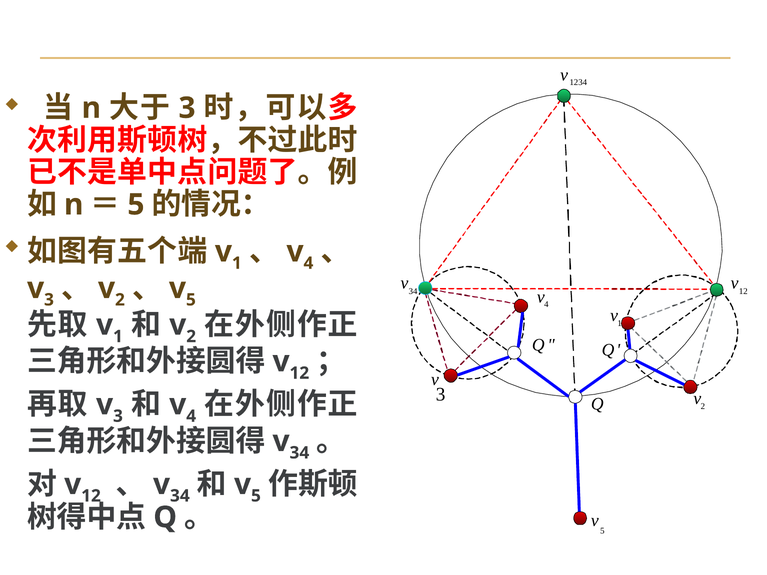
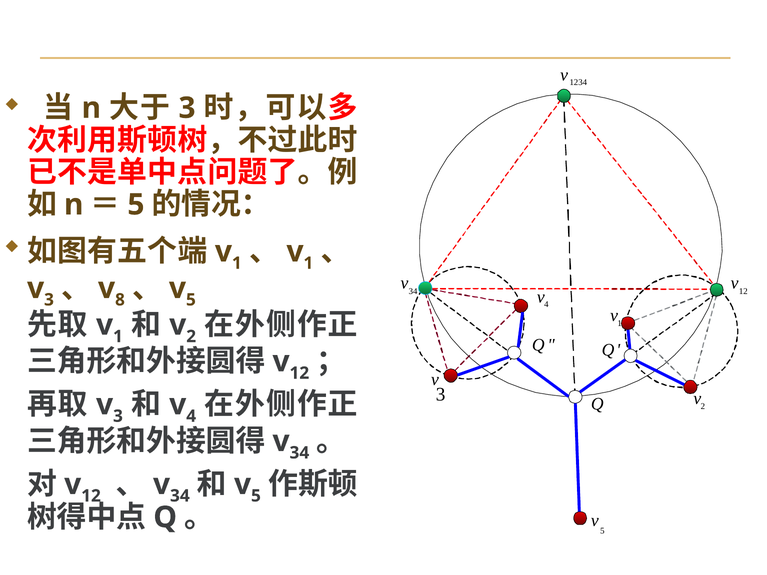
4: 4 -> 1 (308, 263)
2: 2 -> 8 (120, 300)
